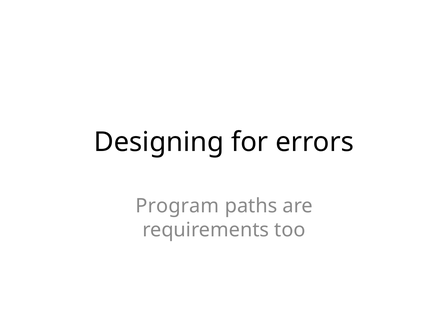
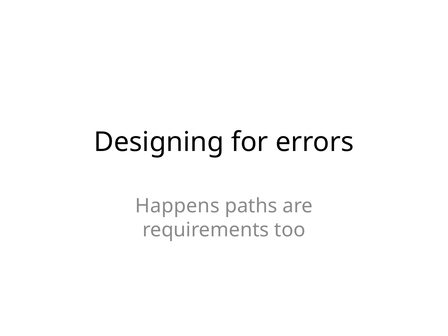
Program: Program -> Happens (177, 206)
